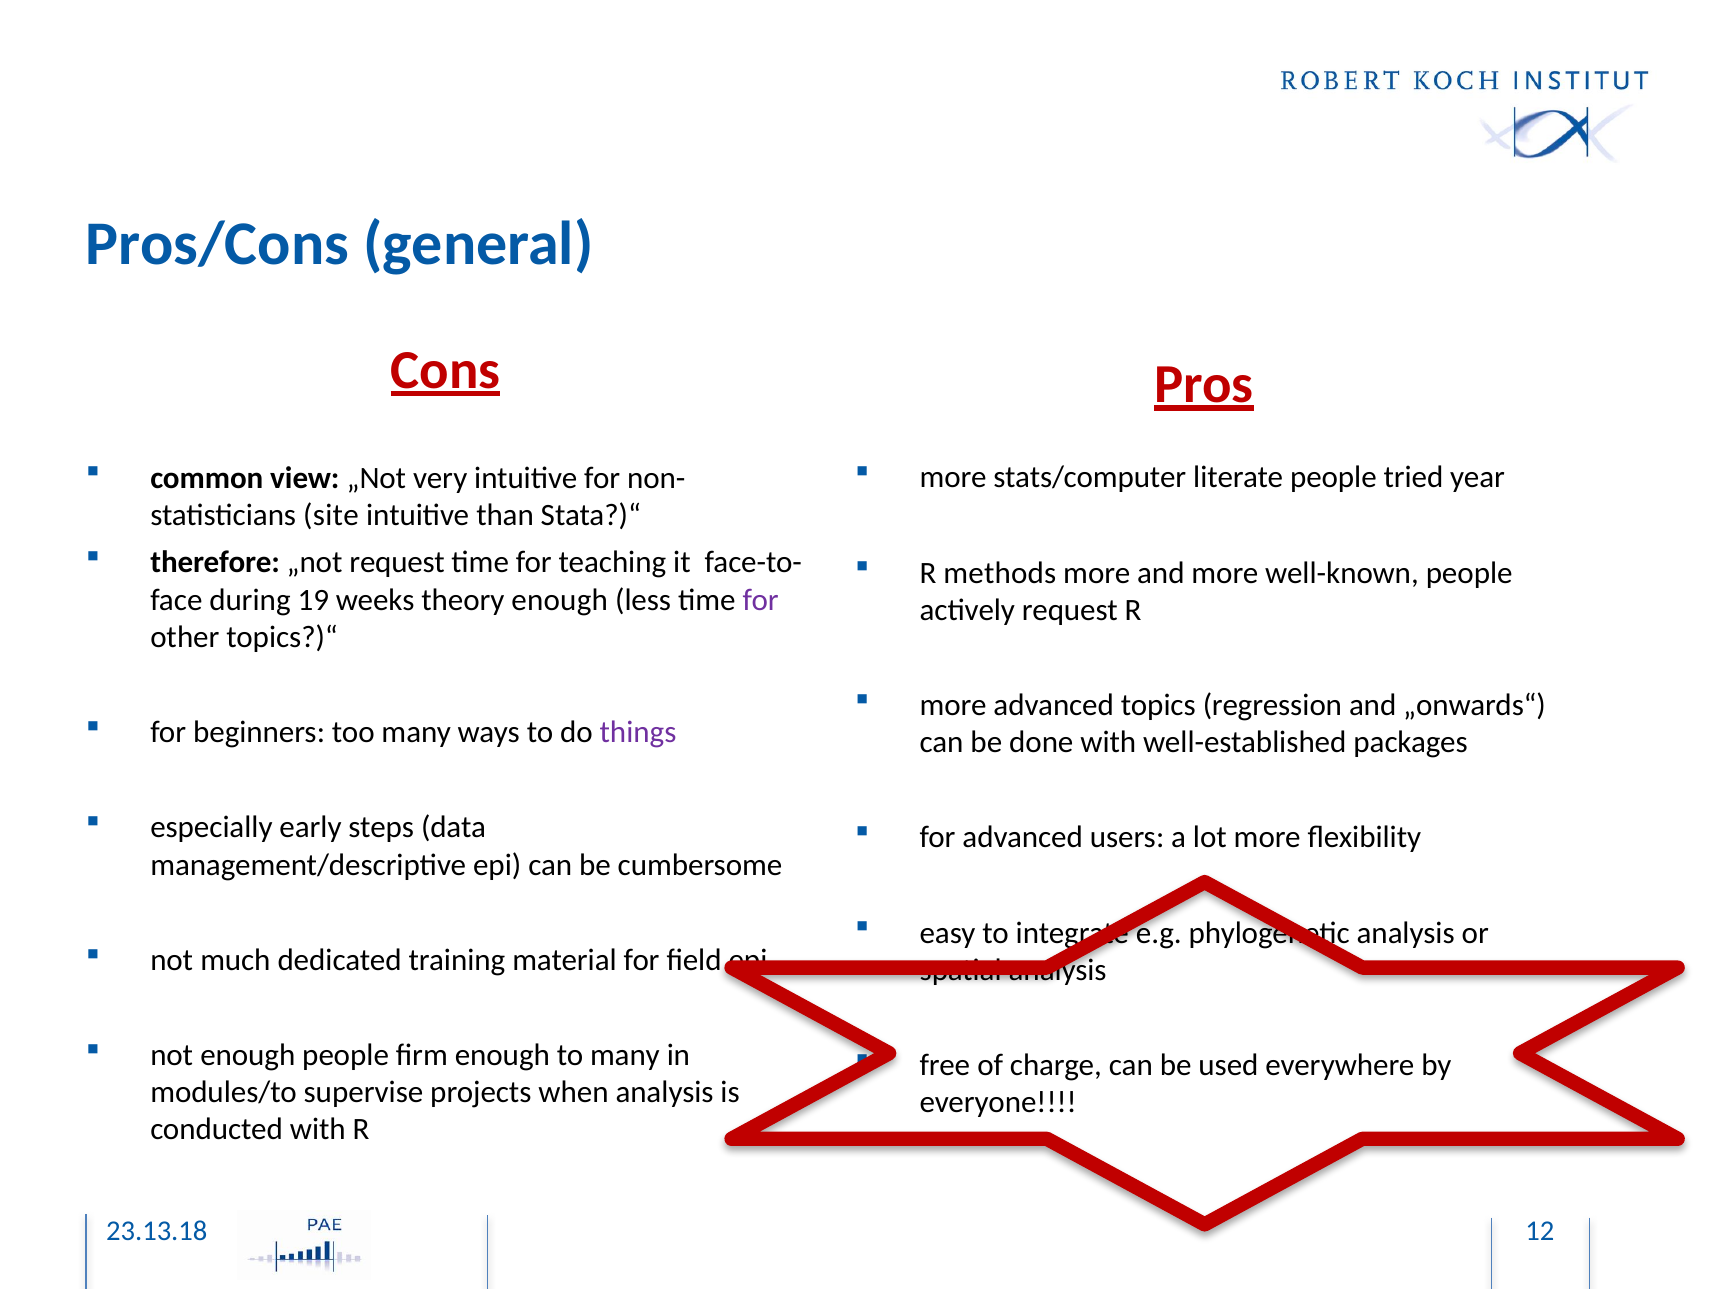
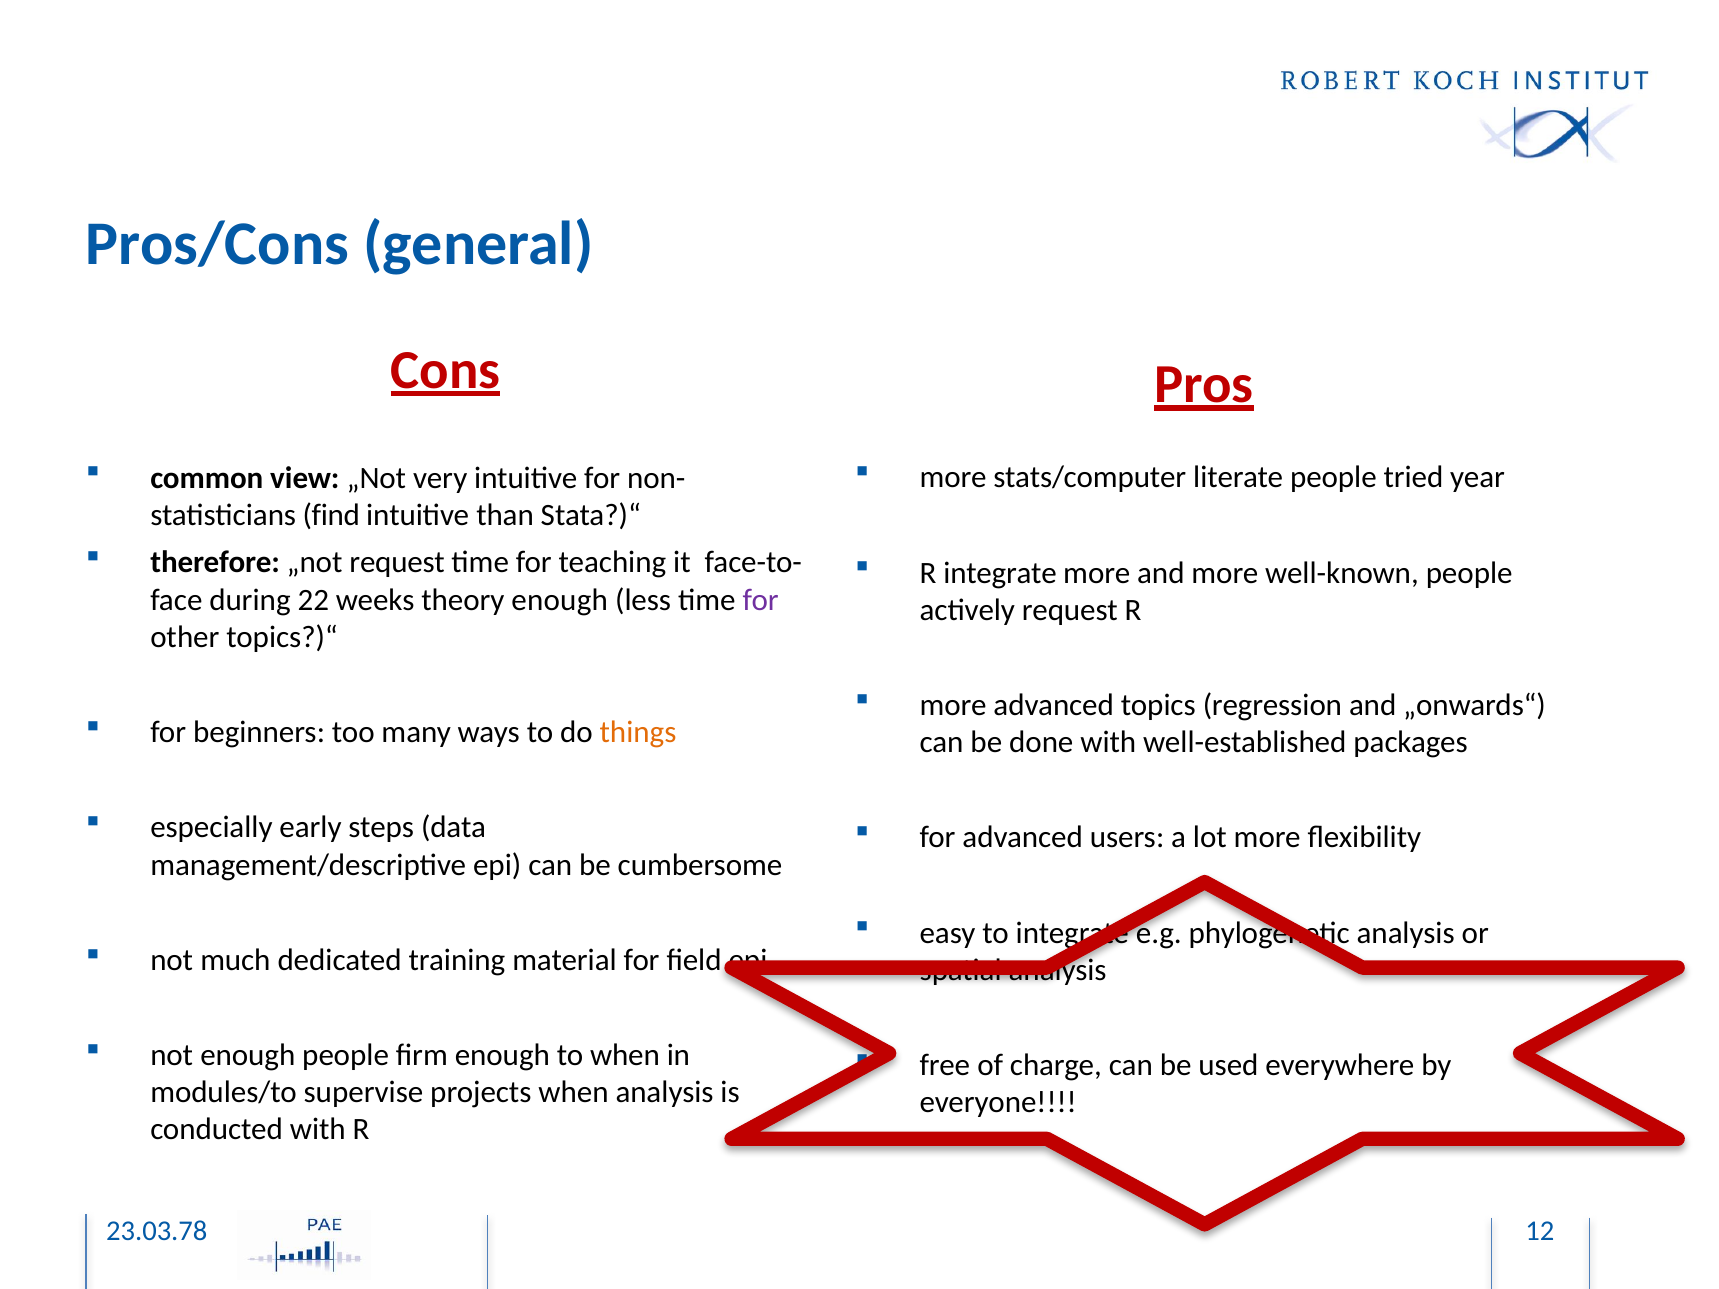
site: site -> find (331, 515)
R methods: methods -> integrate (1000, 573)
19: 19 -> 22 (313, 600)
things colour: purple -> orange (638, 733)
to many: many -> when (625, 1055)
23.13.18: 23.13.18 -> 23.03.78 (157, 1231)
